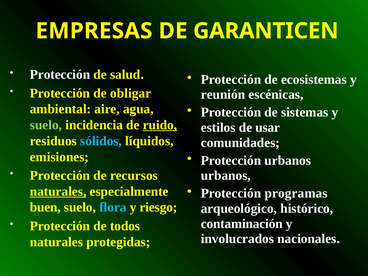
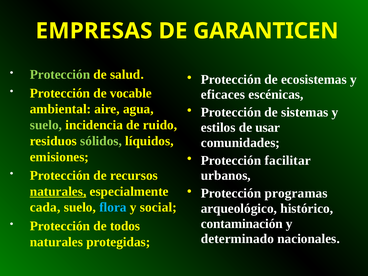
Protección colour: white -> light green (60, 75)
obligar: obligar -> vocable (131, 93)
reunión: reunión -> eficaces (223, 95)
ruido underline: present -> none (160, 125)
sólidos colour: light blue -> light green (101, 141)
Protección urbanos: urbanos -> facilitar (288, 160)
buen: buen -> cada (45, 207)
riesgo: riesgo -> social (158, 207)
involucrados: involucrados -> determinado (237, 239)
